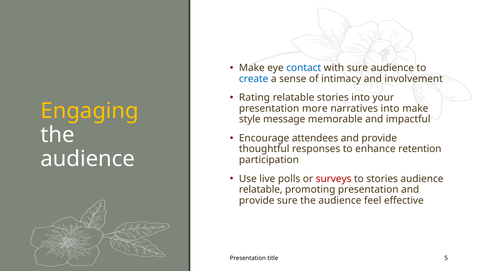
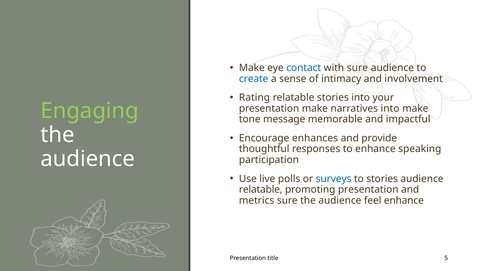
Engaging colour: yellow -> light green (90, 111)
presentation more: more -> make (315, 108)
style: style -> tone (250, 119)
attendees: attendees -> enhances (315, 138)
retention: retention -> speaking (420, 149)
surveys colour: red -> blue (334, 179)
provide: provide -> metrics (257, 200)
feel effective: effective -> enhance (404, 200)
